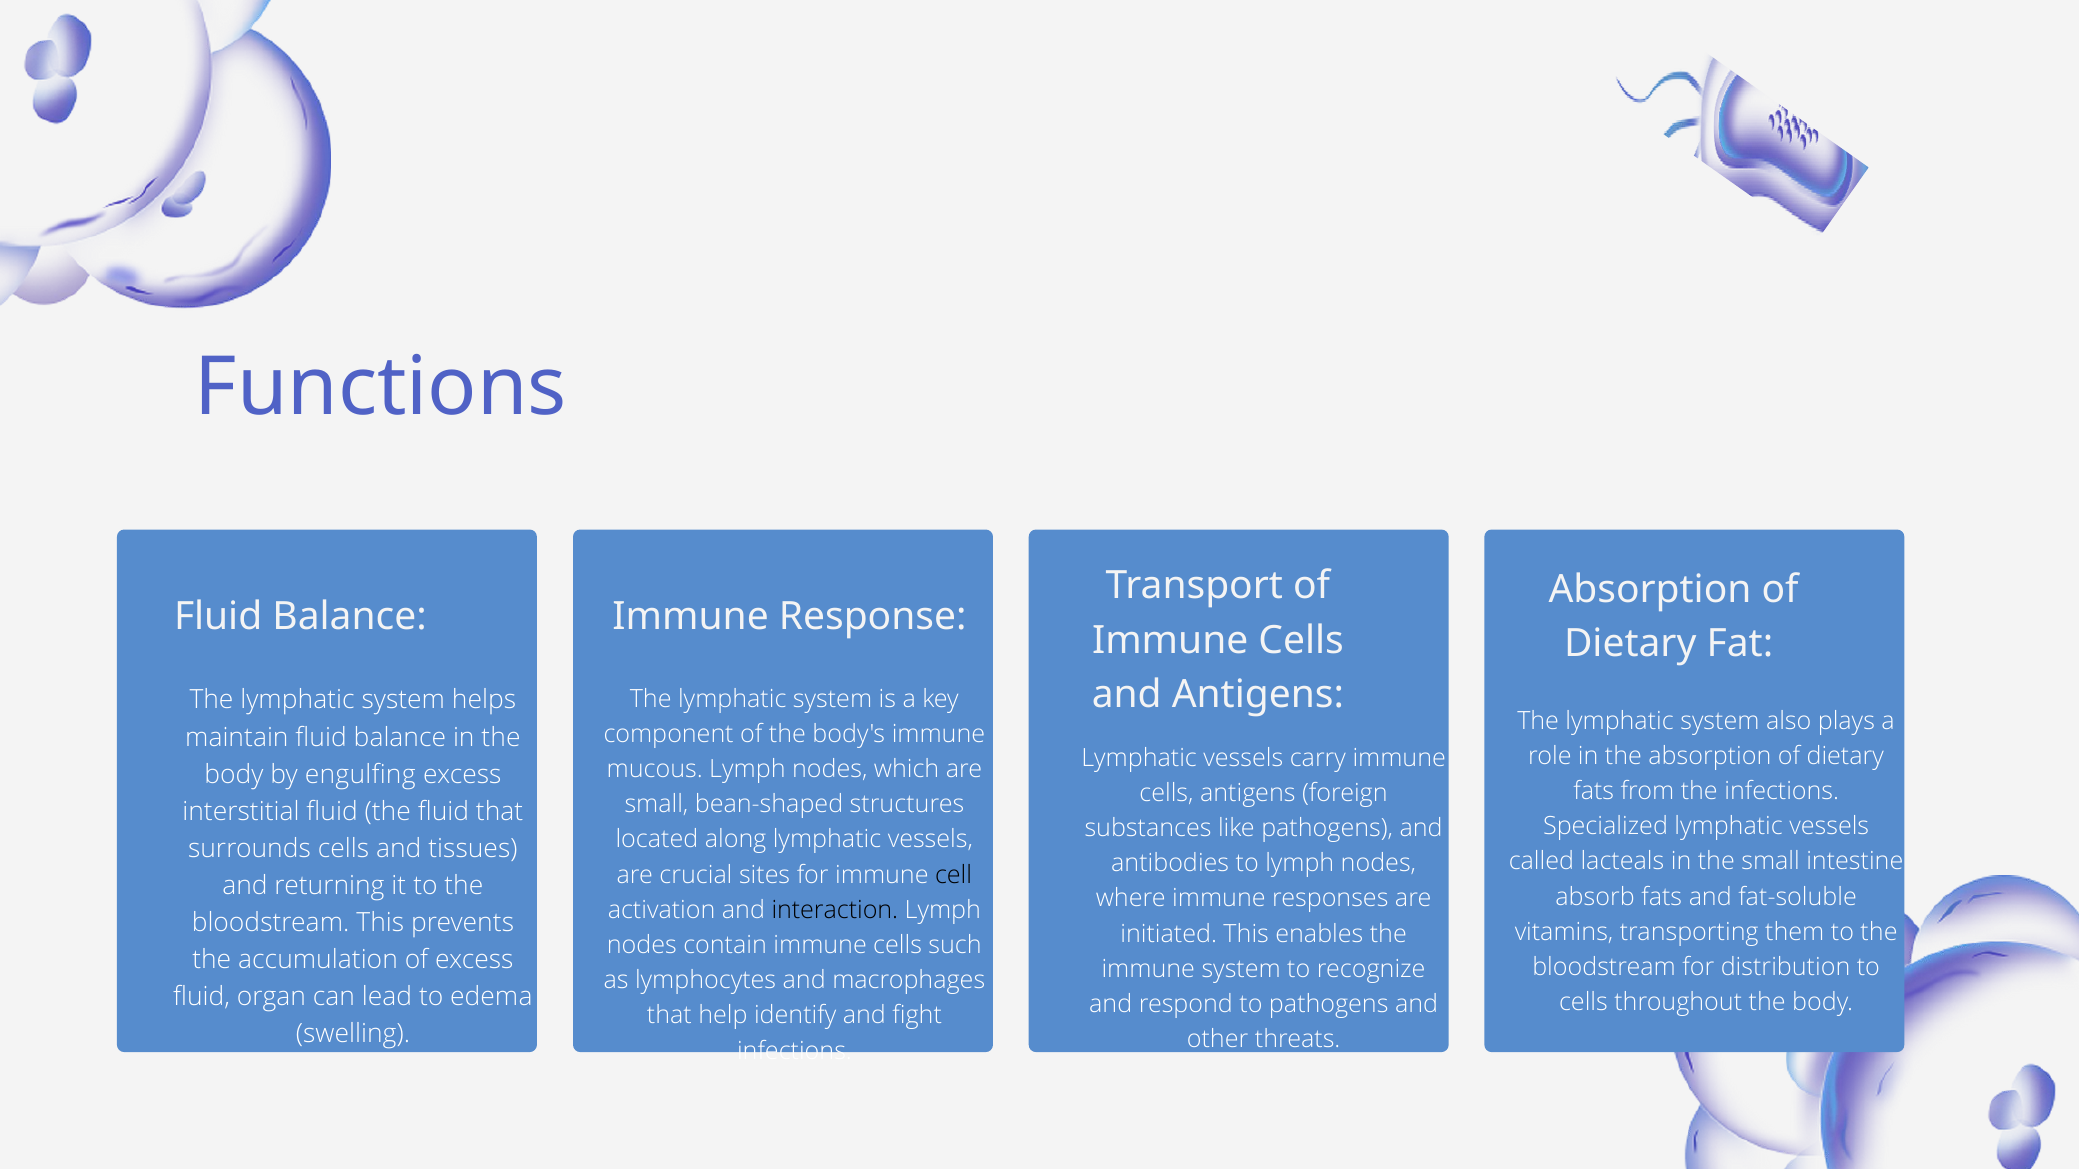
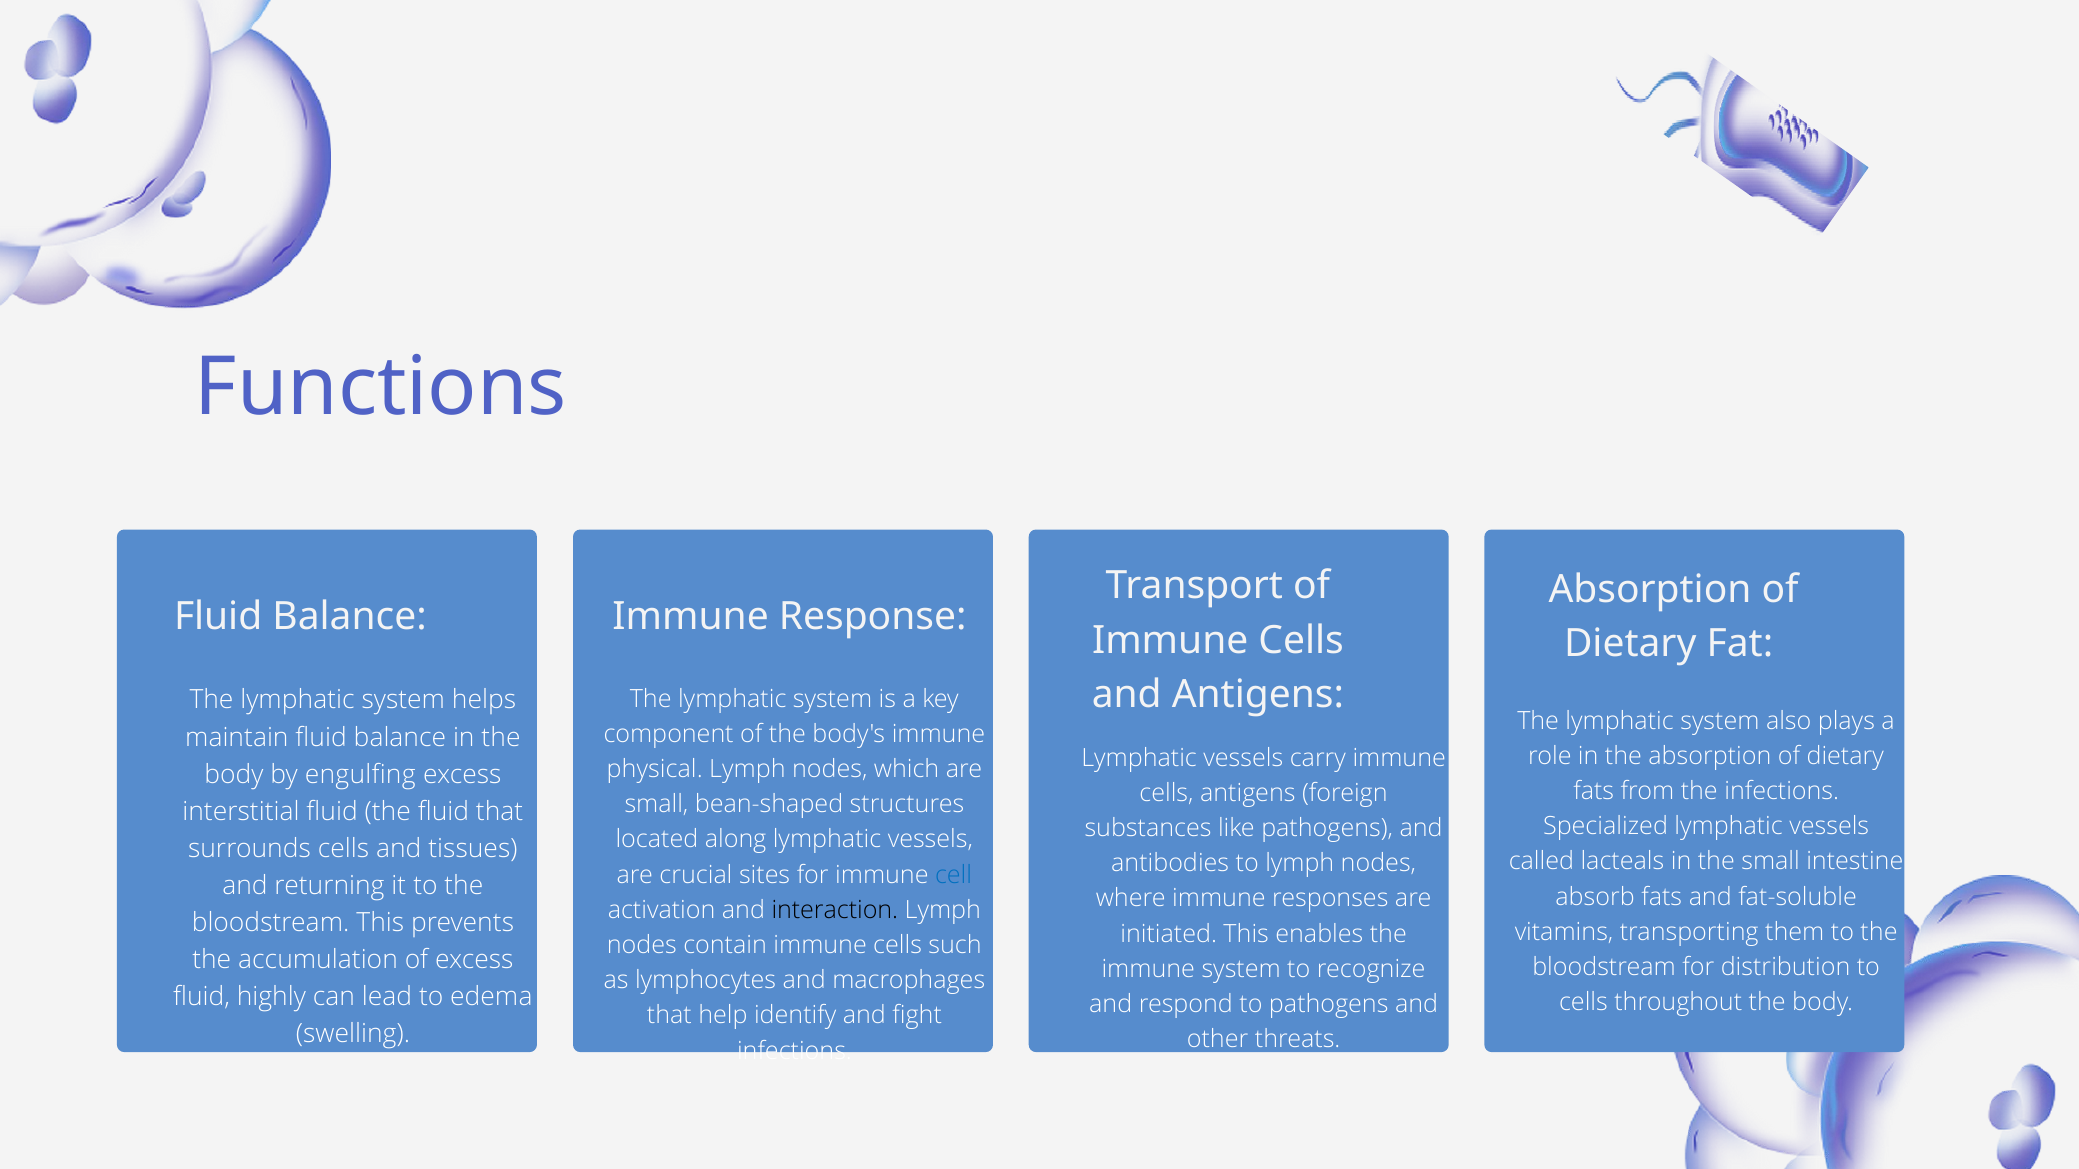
mucous: mucous -> physical (655, 770)
cell colour: black -> blue (954, 875)
organ: organ -> highly (271, 997)
